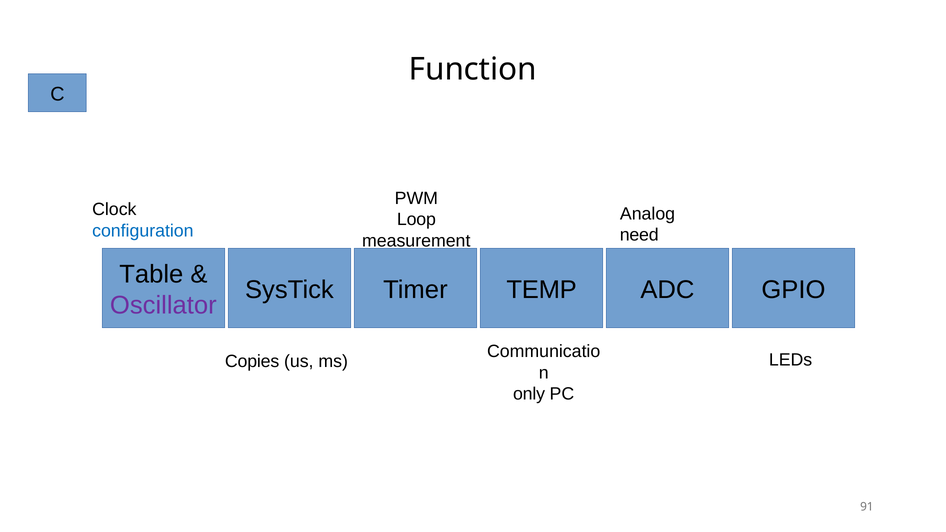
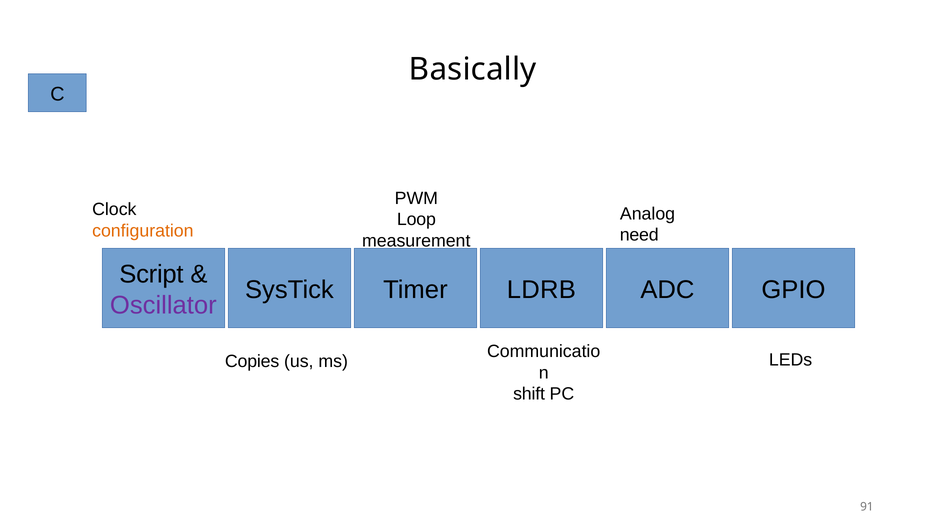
Function: Function -> Basically (473, 69)
configuration colour: blue -> orange (143, 231)
Table: Table -> Script (151, 274)
TEMP: TEMP -> LDRB (541, 290)
only: only -> shift (529, 394)
